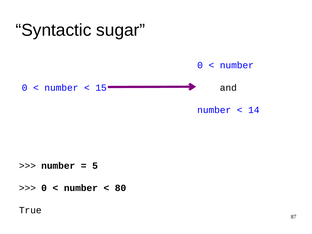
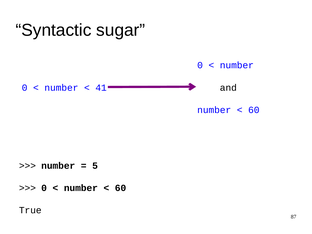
15: 15 -> 41 (101, 88)
14: 14 -> 60 (254, 110)
80: 80 -> 60 (121, 188)
